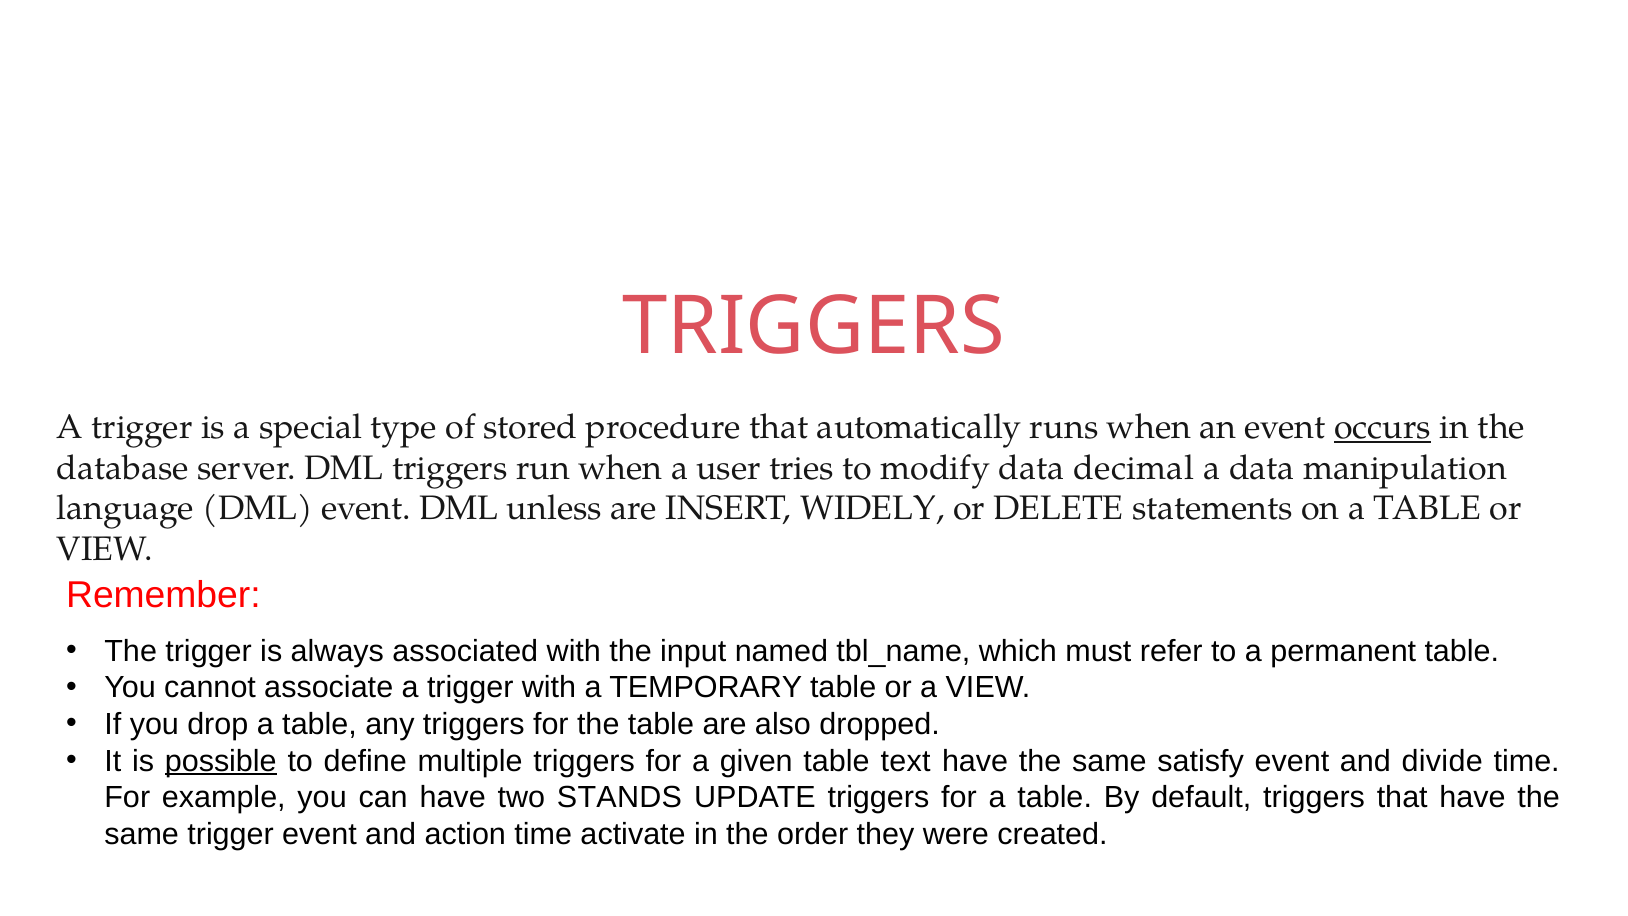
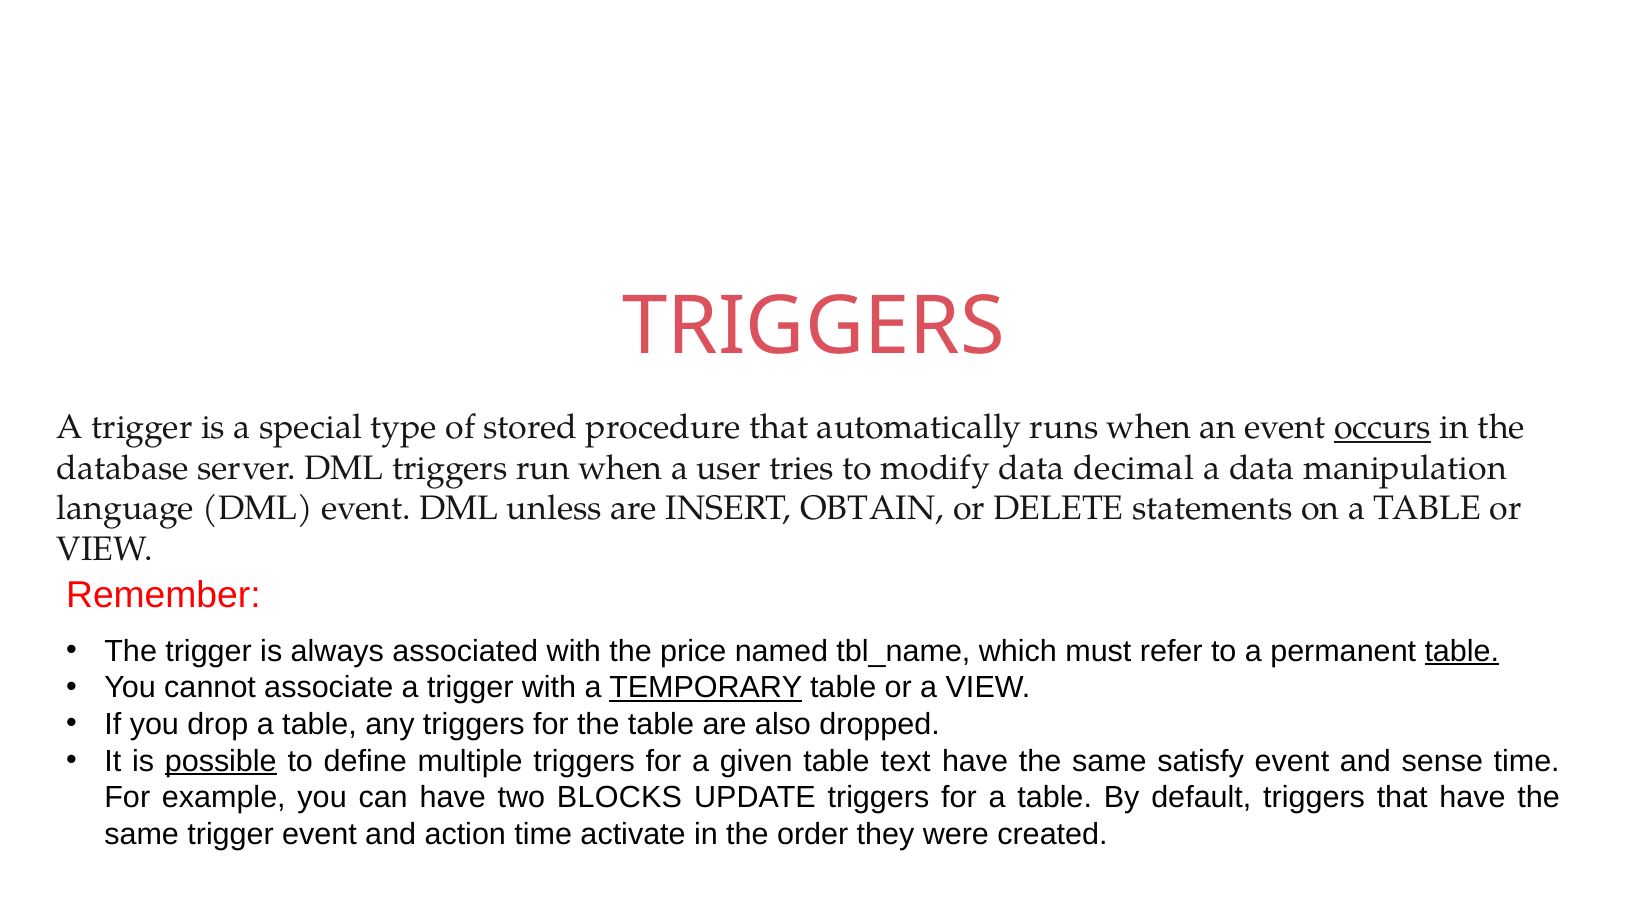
WIDELY: WIDELY -> OBTAIN (872, 509)
input: input -> price (693, 651)
table underline: none -> present (1462, 651)
TEMPORARY underline: none -> present (706, 688)
divide: divide -> sense (1442, 761)
STANDS: STANDS -> BLOCKS (620, 798)
